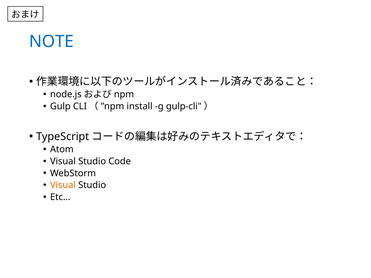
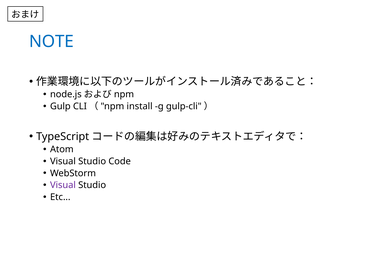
Visual colour: orange -> purple (63, 185)
